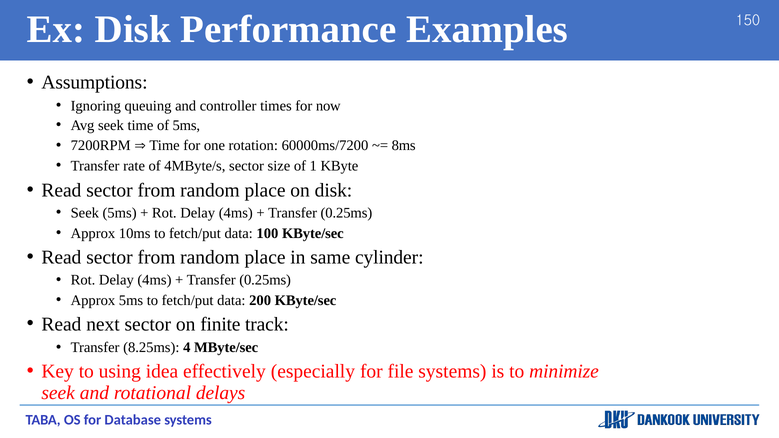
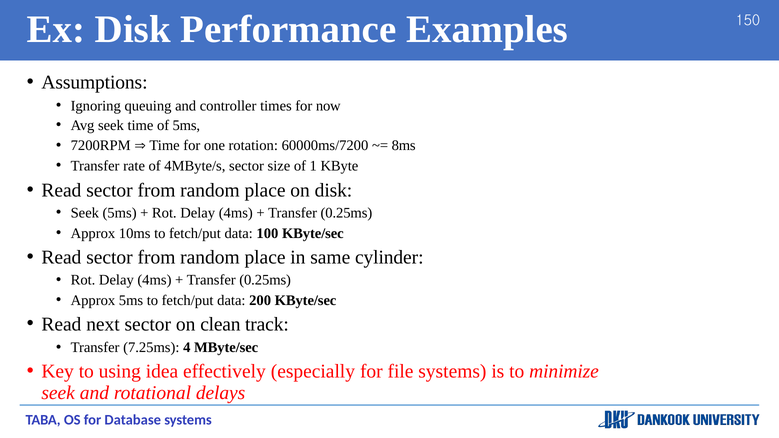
finite: finite -> clean (220, 324)
8.25ms: 8.25ms -> 7.25ms (151, 348)
